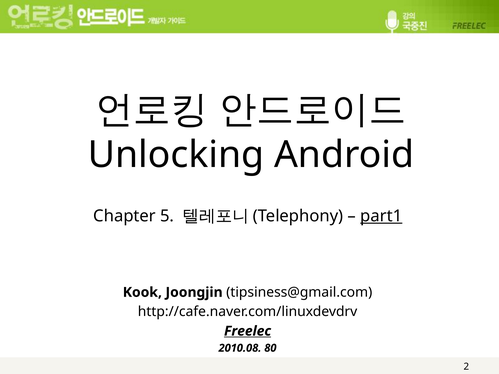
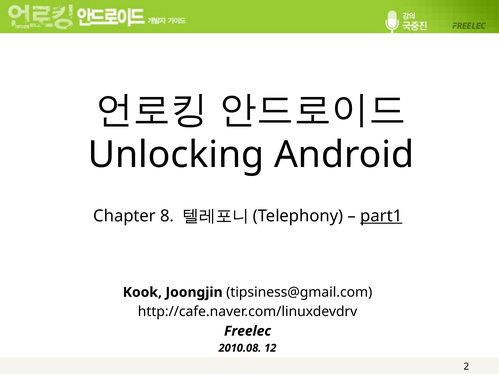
5: 5 -> 8 (167, 216)
Freelec underline: present -> none (248, 331)
80: 80 -> 12 (270, 348)
